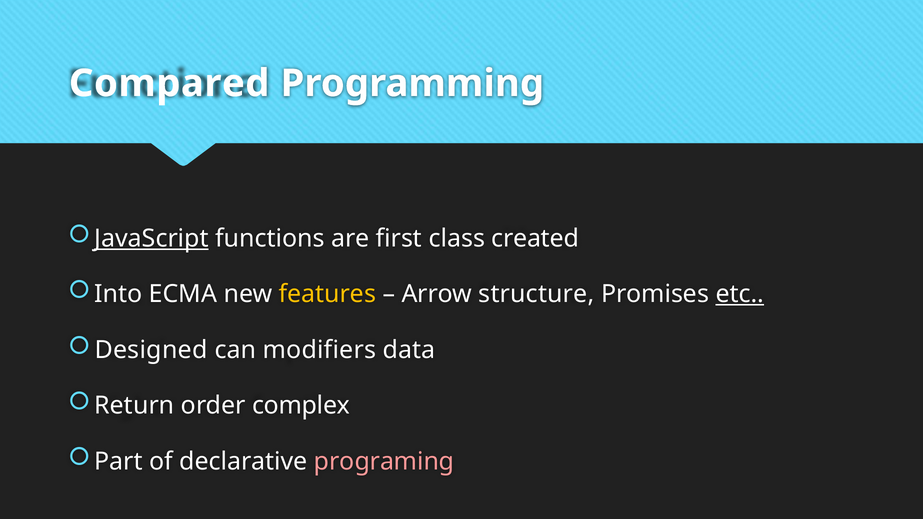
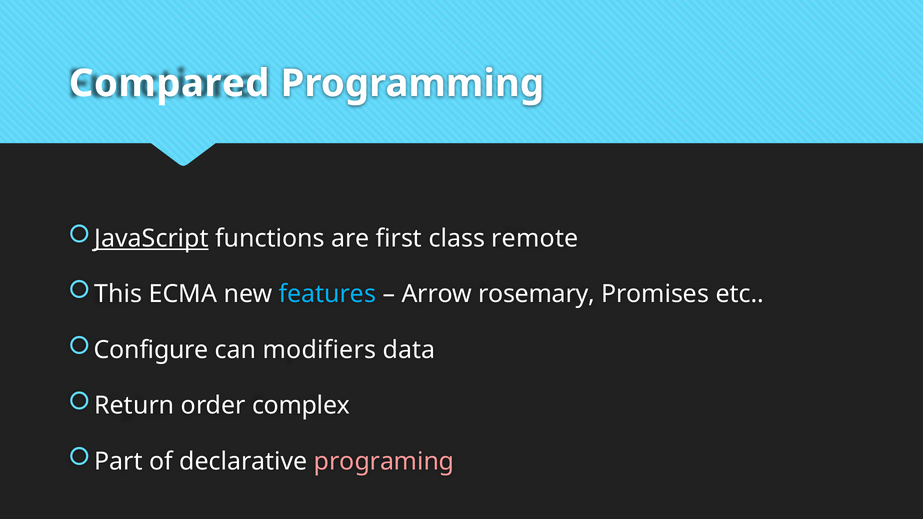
created: created -> remote (535, 239)
Into: Into -> This (118, 294)
features colour: yellow -> light blue (327, 294)
structure: structure -> rosemary (537, 294)
etc underline: present -> none (740, 294)
Designed: Designed -> Configure (151, 350)
